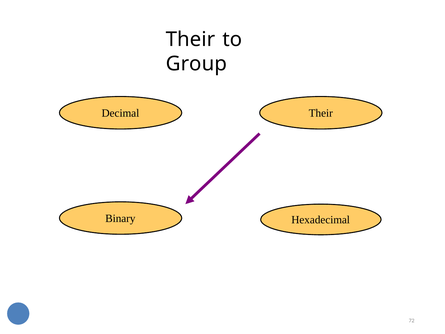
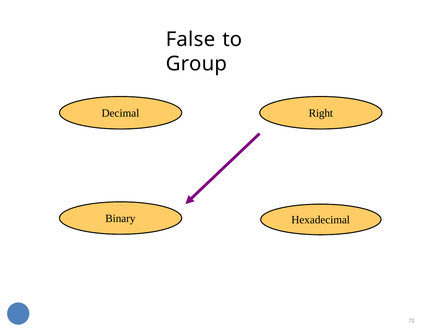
Their: Their -> False (191, 39)
Decimal Their: Their -> Right (321, 113)
